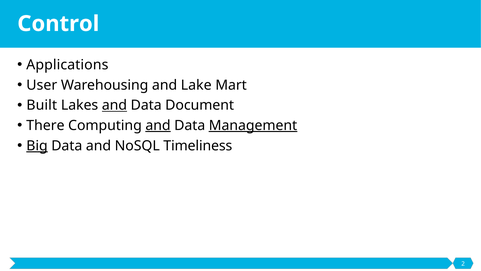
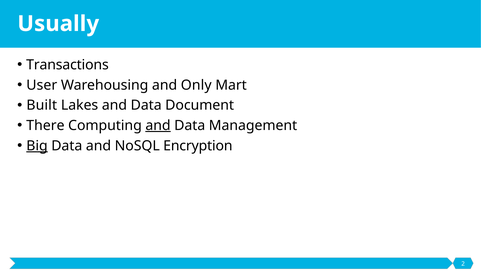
Control: Control -> Usually (58, 24)
Applications: Applications -> Transactions (67, 65)
Lake: Lake -> Only (196, 85)
and underline: present -> none (114, 105)
Management underline: present -> none (253, 125)
Timeliness: Timeliness -> Encryption (198, 145)
